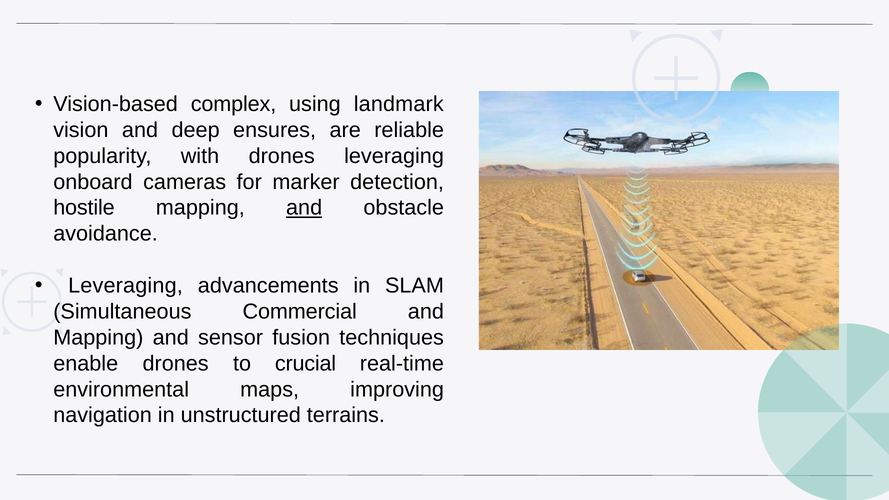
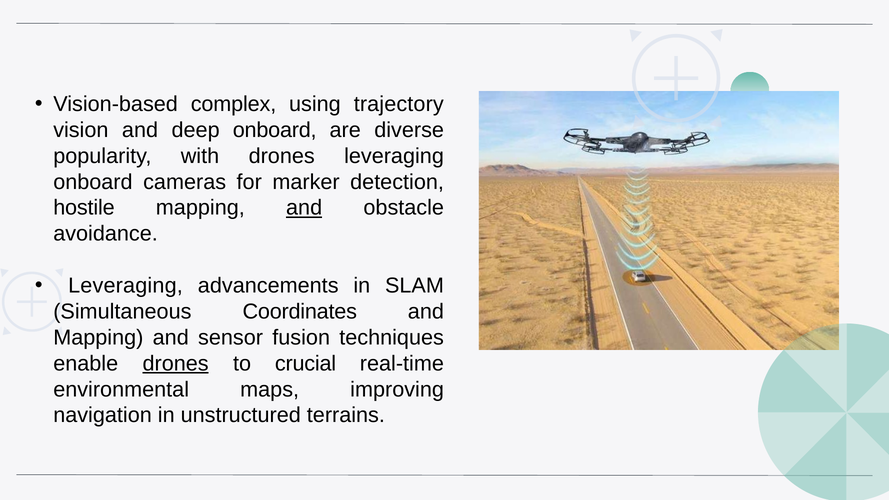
landmark: landmark -> trajectory (399, 104)
deep ensures: ensures -> onboard (275, 130)
reliable: reliable -> diverse (409, 130)
Commercial: Commercial -> Coordinates (300, 312)
drones underline: none -> present (176, 363)
